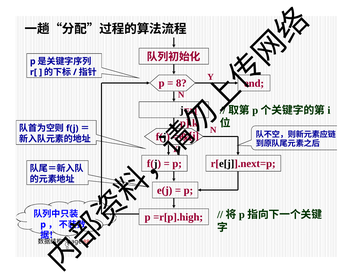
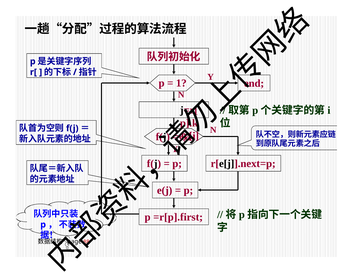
8: 8 -> 1 (181, 83)
=r[p].high: =r[p].high -> =r[p].first (178, 217)
